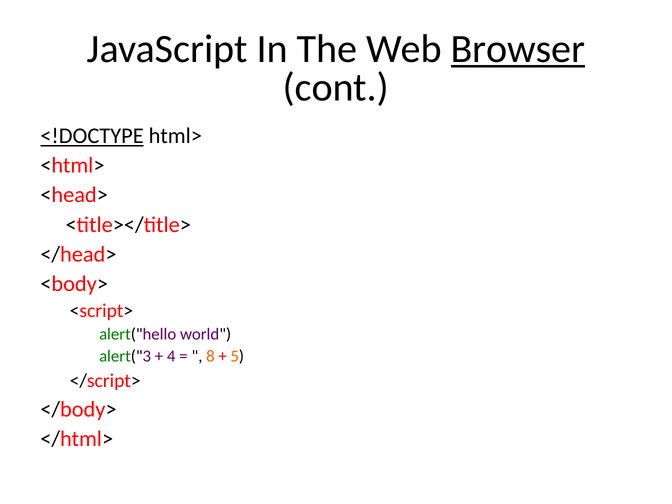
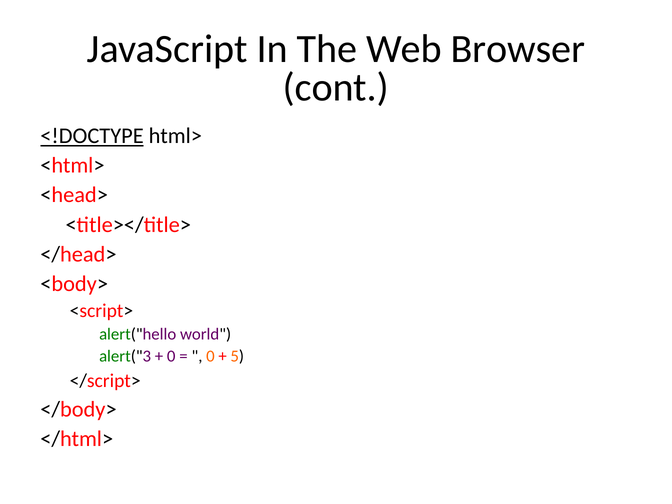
Browser underline: present -> none (518, 49)
4: 4 -> 0 (171, 356)
8: 8 -> 0 (210, 356)
